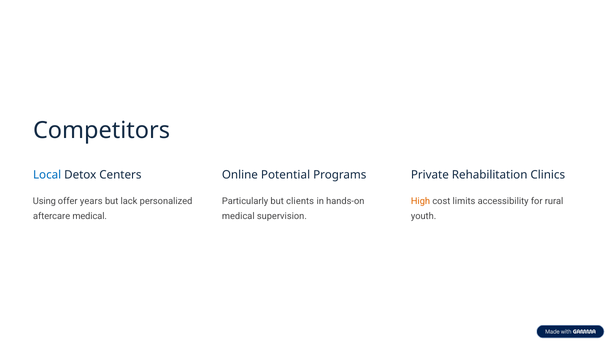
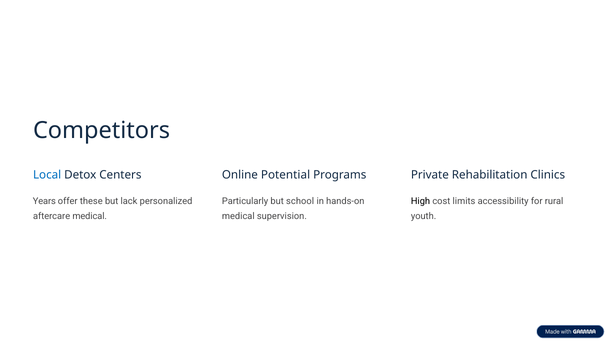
Using: Using -> Years (44, 201)
years: years -> these (91, 201)
clients: clients -> school (300, 201)
High colour: orange -> black (420, 201)
